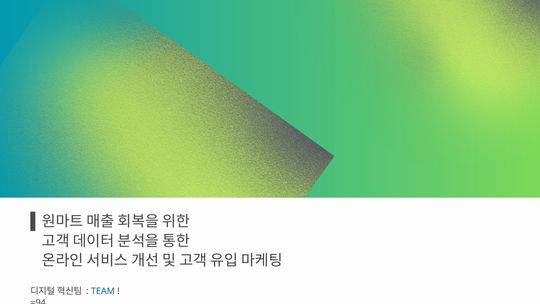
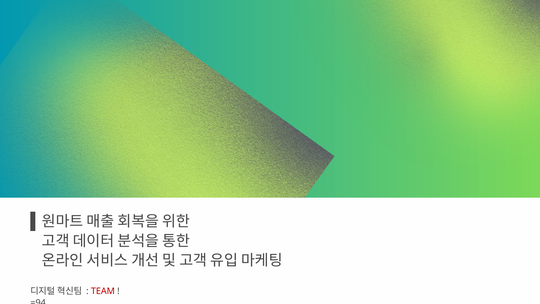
TEAM colour: blue -> red (103, 291)
